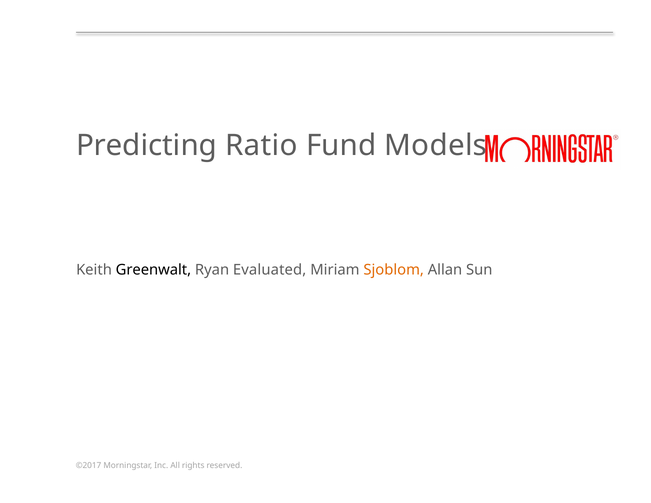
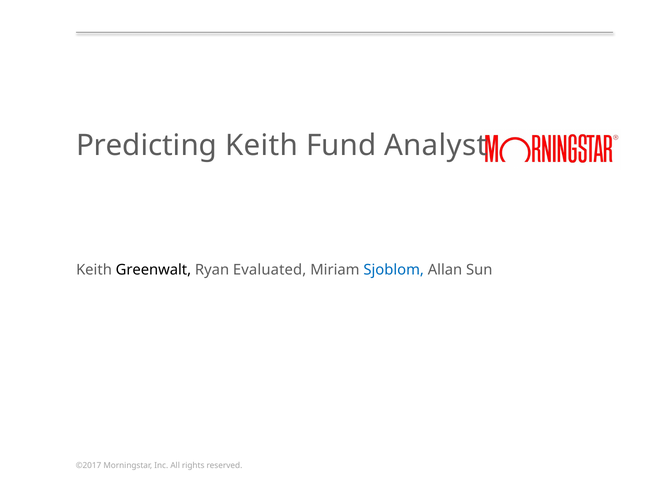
Predicting Ratio: Ratio -> Keith (262, 145)
Models: Models -> Analyst (436, 145)
Sjoblom colour: orange -> blue (394, 270)
